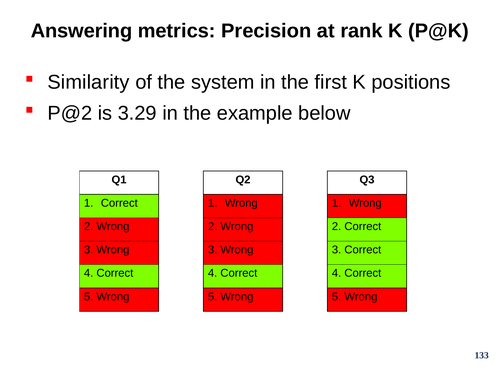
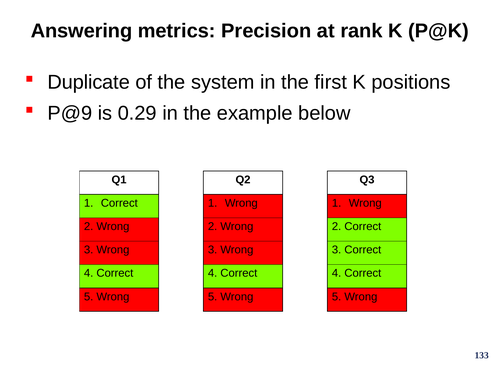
Similarity: Similarity -> Duplicate (89, 82)
P@2: P@2 -> P@9 (70, 114)
3.29: 3.29 -> 0.29 (137, 114)
